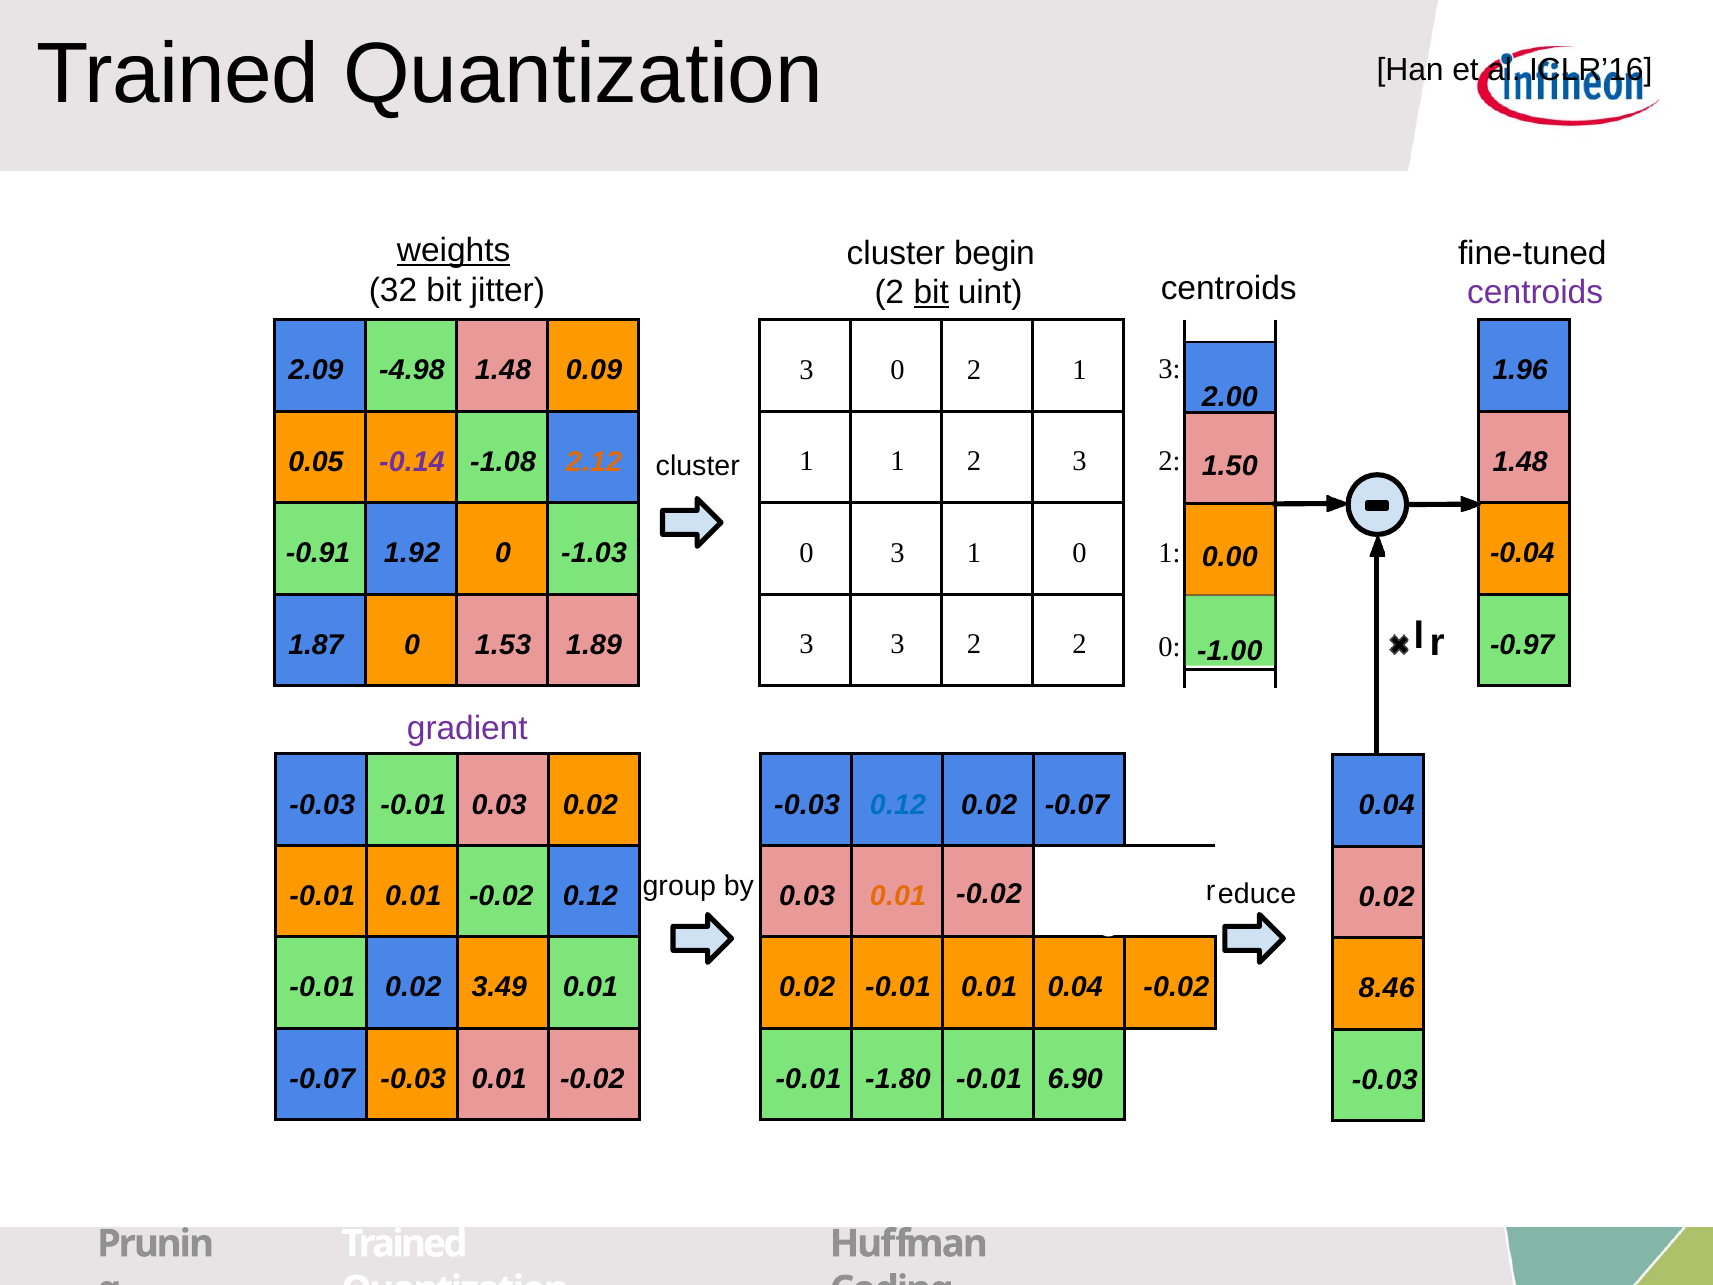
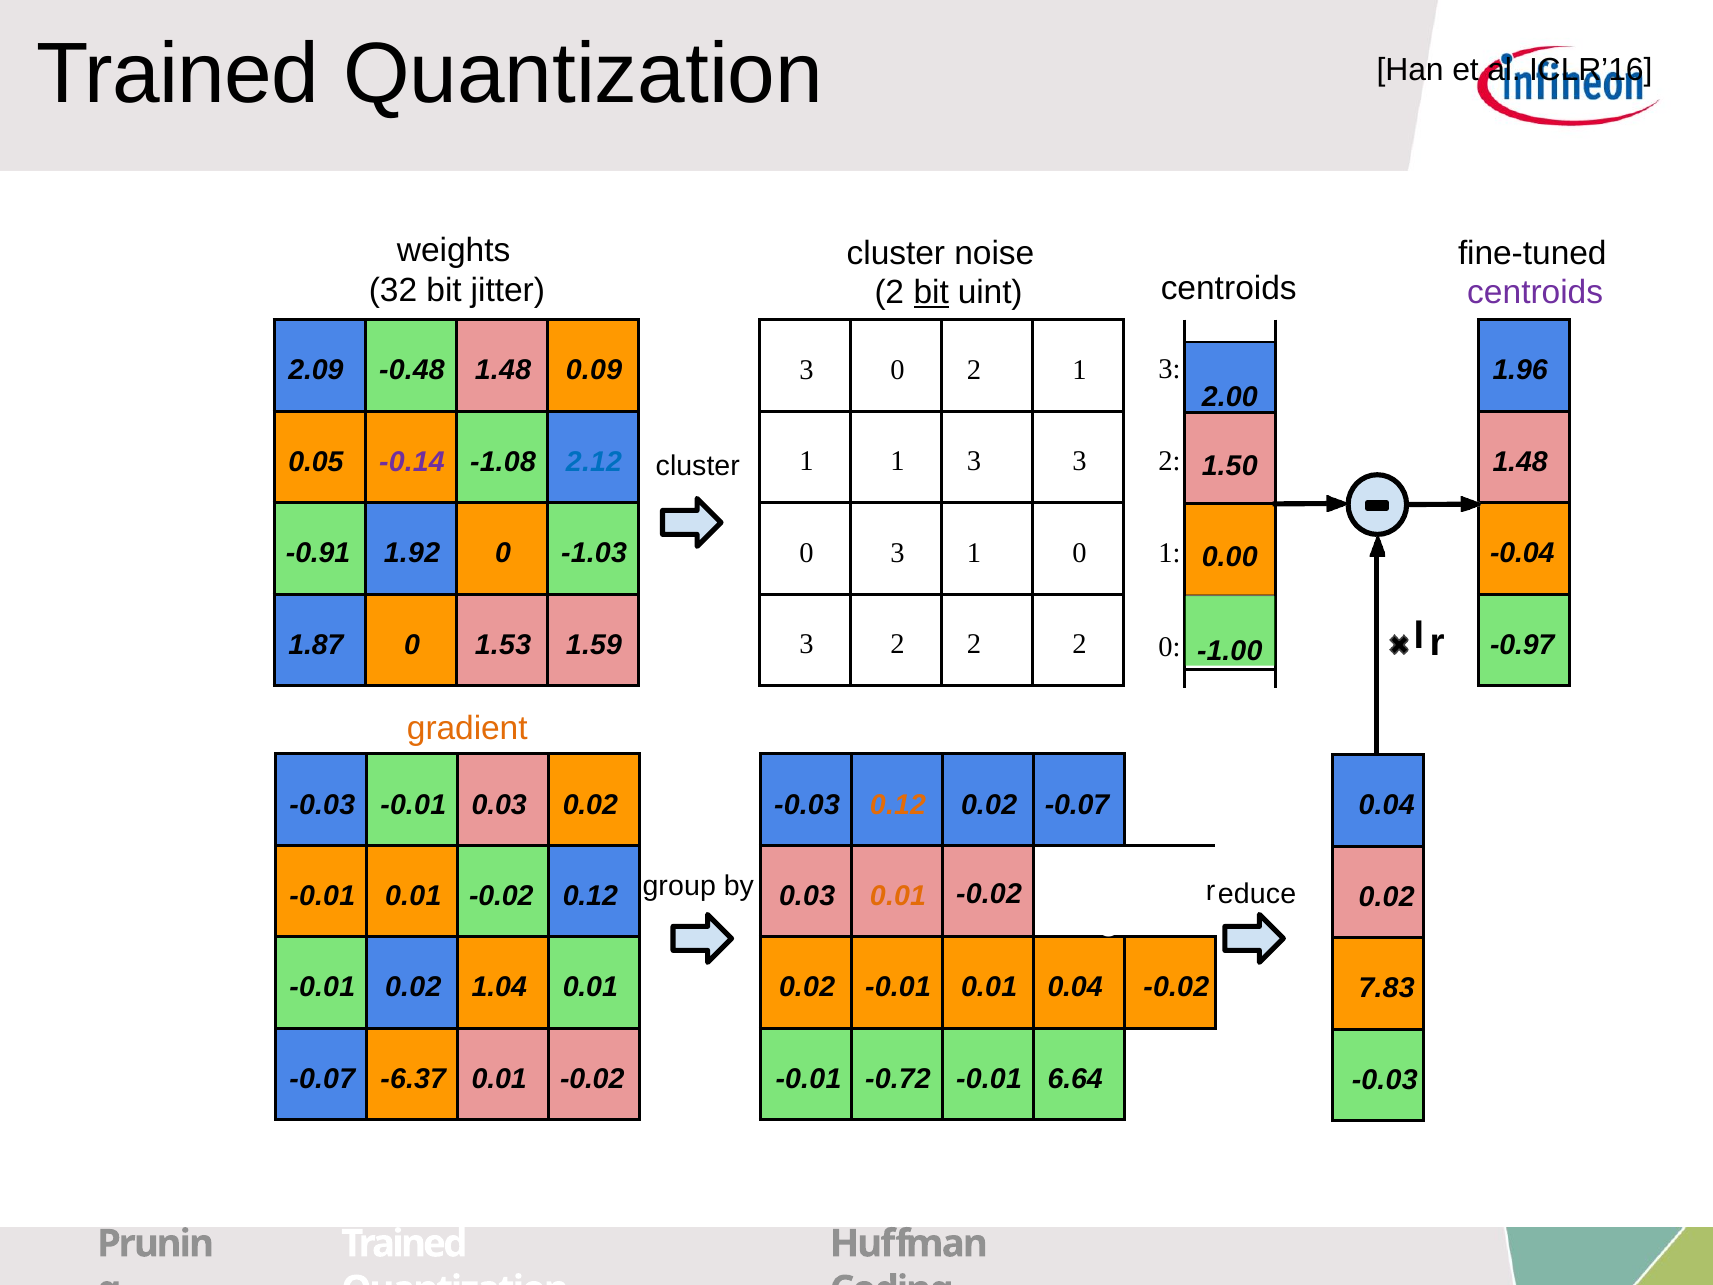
weights underline: present -> none (454, 250)
begin: begin -> noise (994, 253)
-4.98: -4.98 -> -0.48 (412, 370)
1 1 2: 2 -> 3 (974, 461)
2.12 colour: orange -> blue (594, 462)
3 3: 3 -> 2 (897, 644)
1.89: 1.89 -> 1.59 (594, 645)
gradient colour: purple -> orange (467, 729)
0.12 colour: blue -> orange (898, 804)
3.49: 3.49 -> 1.04 (499, 987)
8.46: 8.46 -> 7.83 (1387, 988)
-0.07 -0.03: -0.03 -> -6.37 (413, 1079)
-1.80: -1.80 -> -0.72 (898, 1079)
6.90: 6.90 -> 6.64 (1075, 1079)
